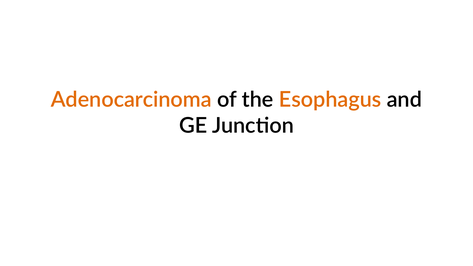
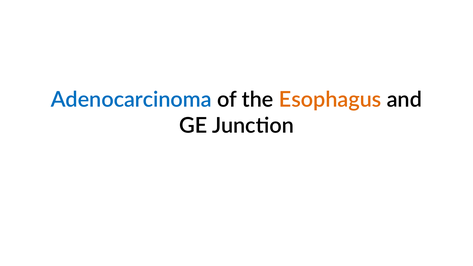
Adenocarcinoma colour: orange -> blue (131, 100)
